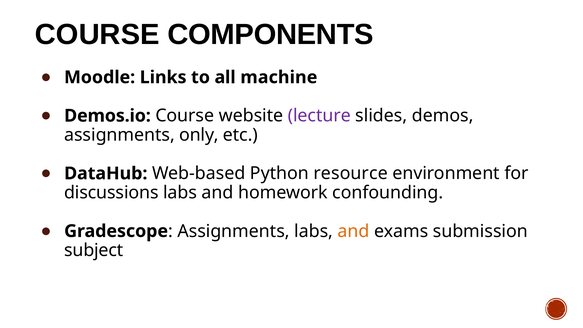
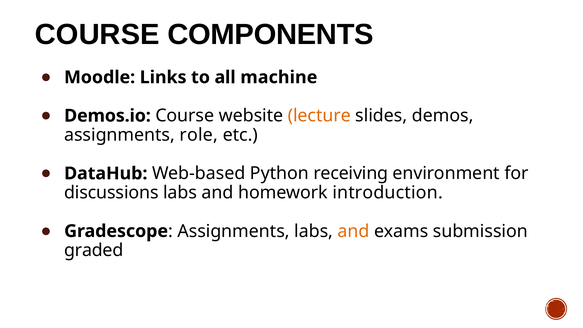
lecture colour: purple -> orange (319, 116)
only: only -> role (199, 135)
resource: resource -> receiving (351, 173)
confounding: confounding -> introduction (388, 193)
subject: subject -> graded (94, 250)
